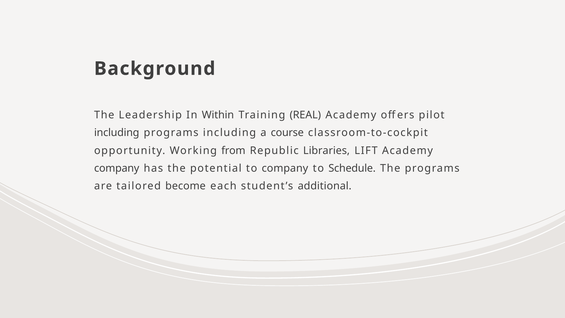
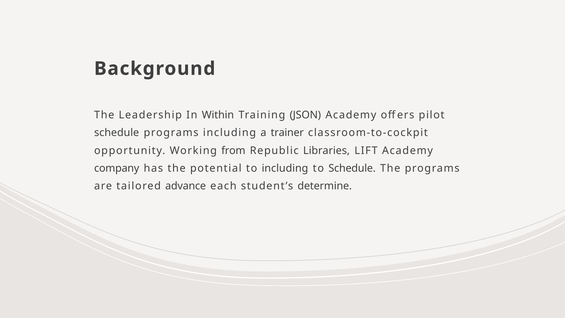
REAL: REAL -> JSON (305, 115)
including: including -> schedule (117, 133)
course: course -> trainer (287, 133)
to company: company -> including (285, 168)
become: become -> advance (186, 186)
additional: additional -> determine (325, 186)
